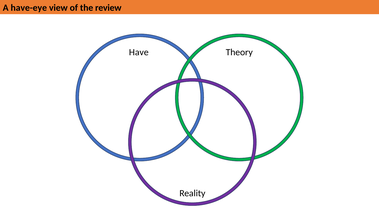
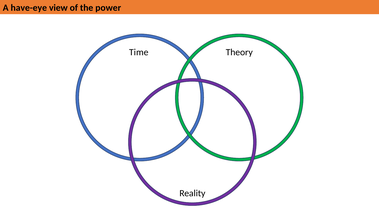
review: review -> power (108, 8)
Have: Have -> Time (139, 52)
